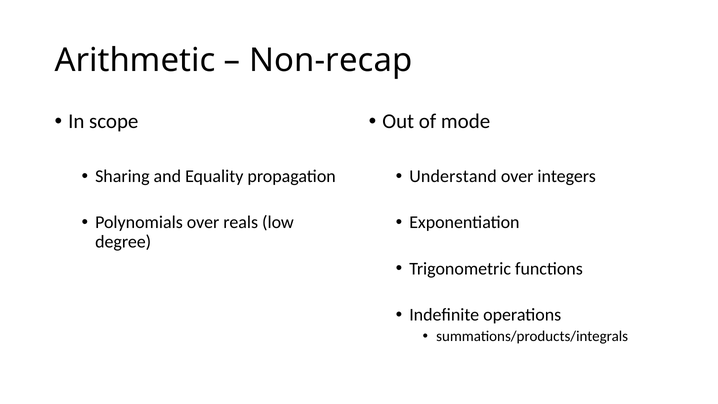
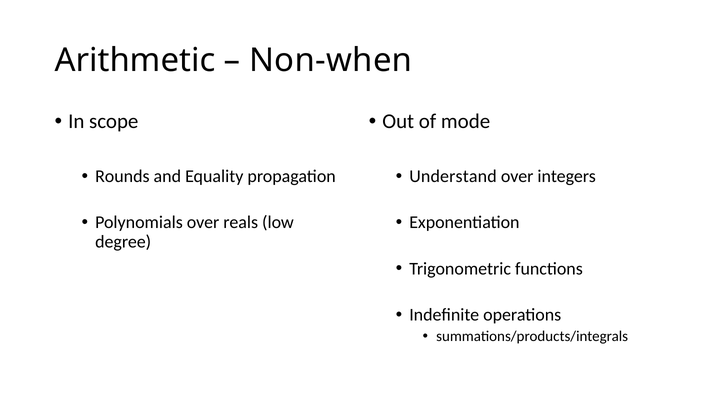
Non-recap: Non-recap -> Non-when (331, 60)
Sharing: Sharing -> Rounds (122, 176)
